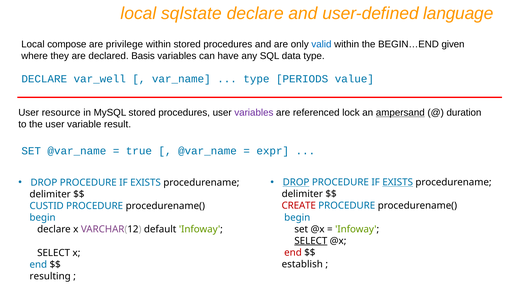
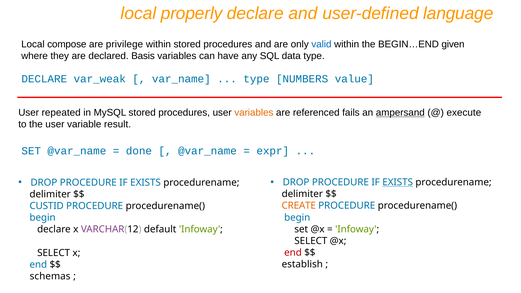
sqlstate: sqlstate -> properly (192, 14)
var_well: var_well -> var_weak (100, 79)
PERIODS: PERIODS -> NUMBERS (302, 79)
resource: resource -> repeated (61, 113)
variables colour: purple -> orange (254, 113)
lock: lock -> fails (351, 113)
duration: duration -> execute (464, 113)
true: true -> done (139, 151)
DROP underline: present -> none (296, 182)
CREATE colour: red -> orange (299, 206)
SELECT underline: present -> none (311, 241)
resulting: resulting -> schemas (50, 276)
